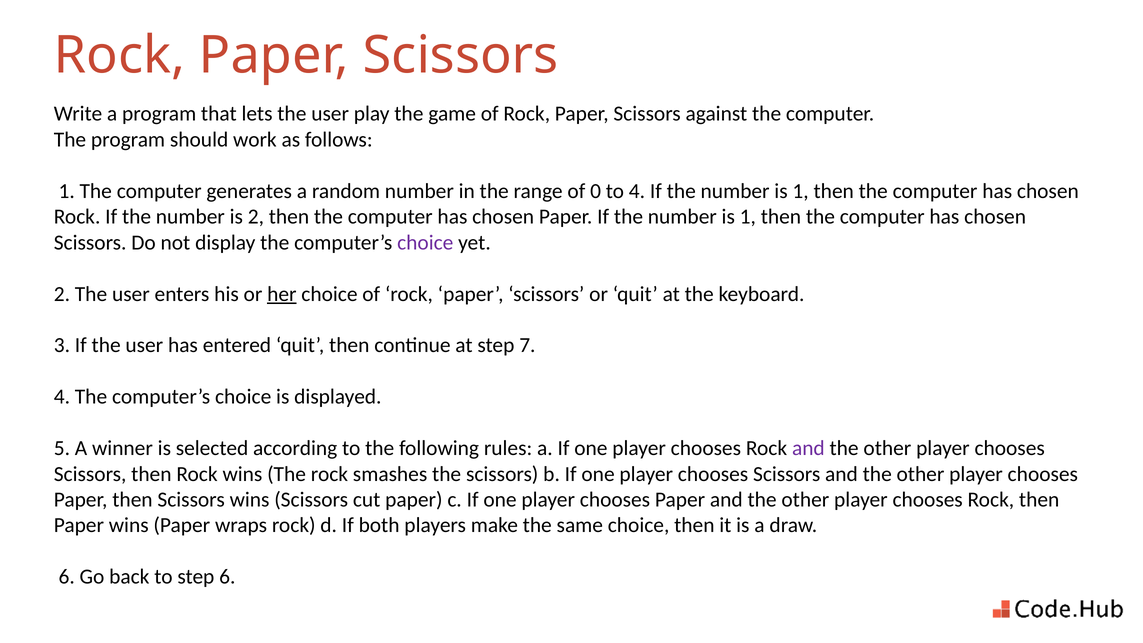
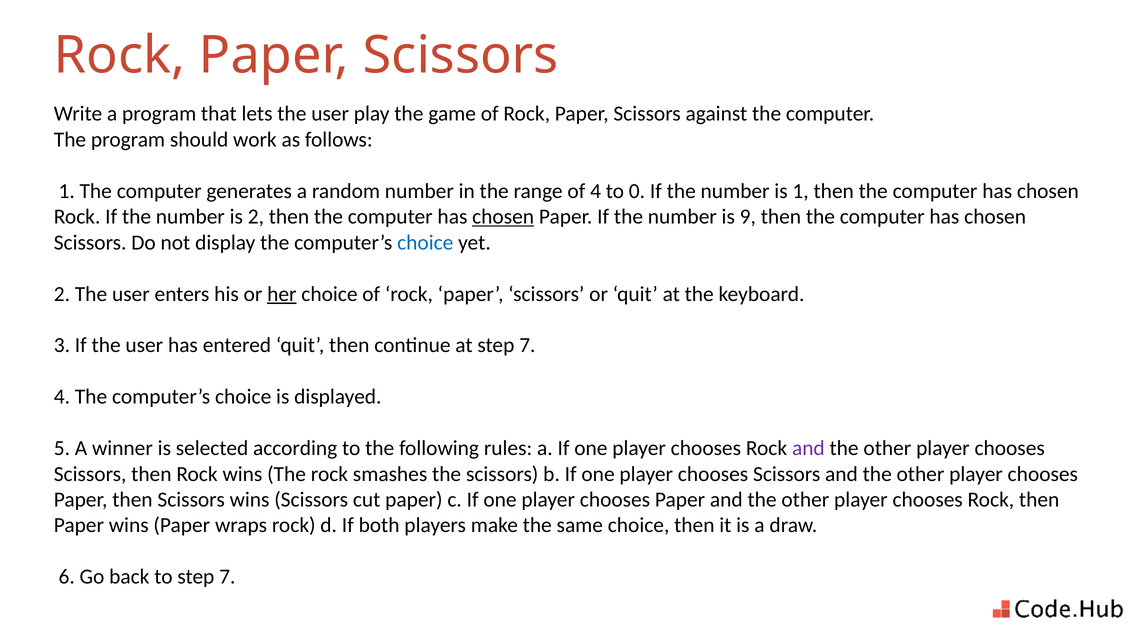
of 0: 0 -> 4 (596, 191)
to 4: 4 -> 0 (637, 191)
chosen underline: none -> present (503, 217)
1: 1 -> 9 (748, 217)
choice colour: purple -> blue (425, 242)
to step 6: 6 -> 7 (227, 577)
